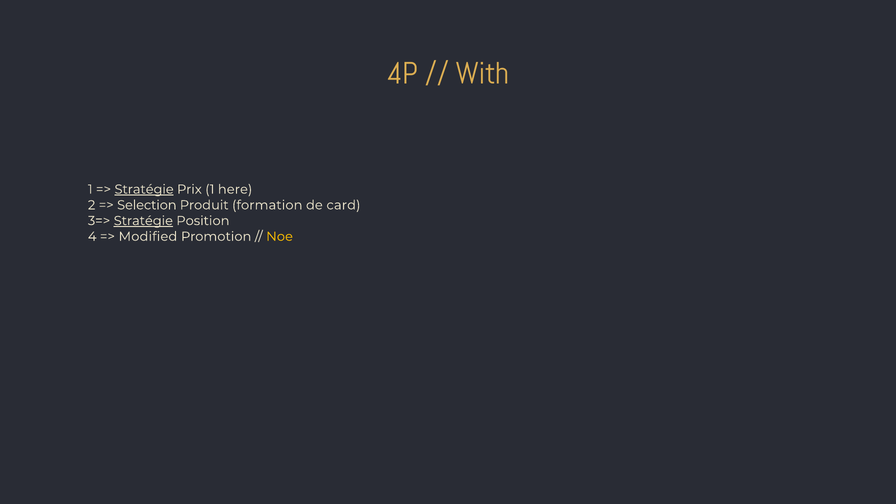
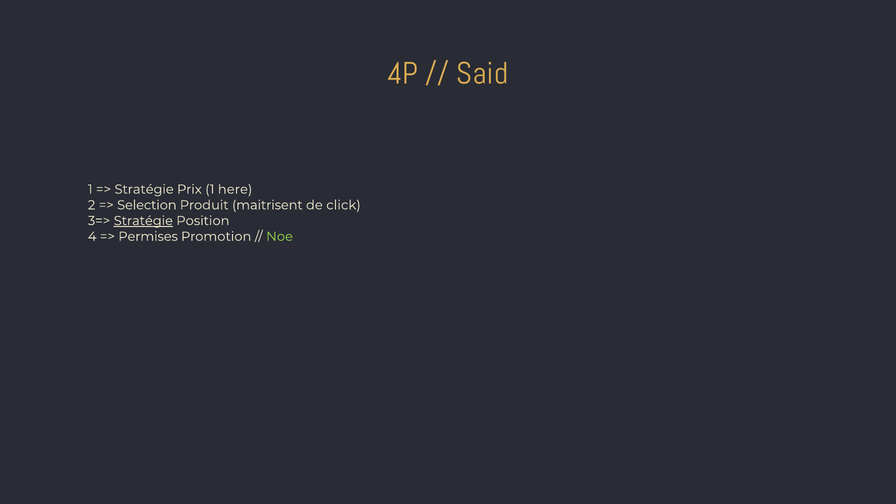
With: With -> Said (482, 74)
Stratégie underline: present -> none (144, 189)
formation: formation -> maitrisent (267, 205)
card: card -> click (343, 205)
Modified: Modified -> Permises (148, 236)
Noe colour: yellow -> light green (280, 236)
